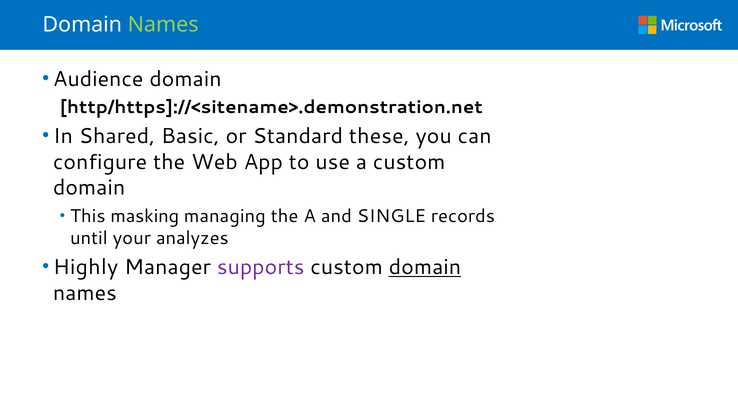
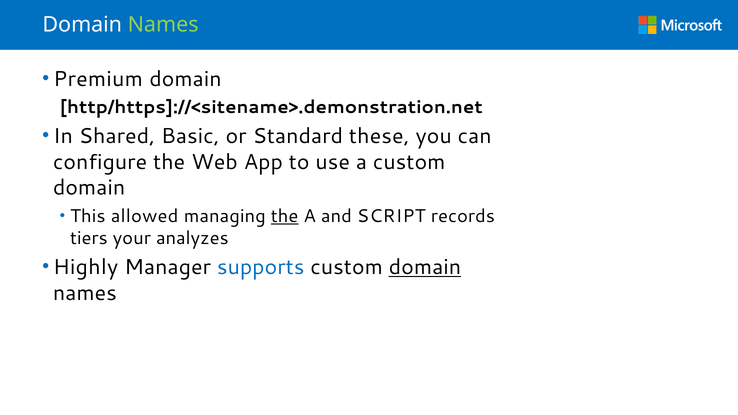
Audience: Audience -> Premium (98, 79)
masking: masking -> allowed (145, 216)
the underline: none -> present (285, 216)
SINGLE: SINGLE -> SCRIPT (391, 216)
until: until -> tiers (89, 238)
supports colour: purple -> blue (261, 267)
